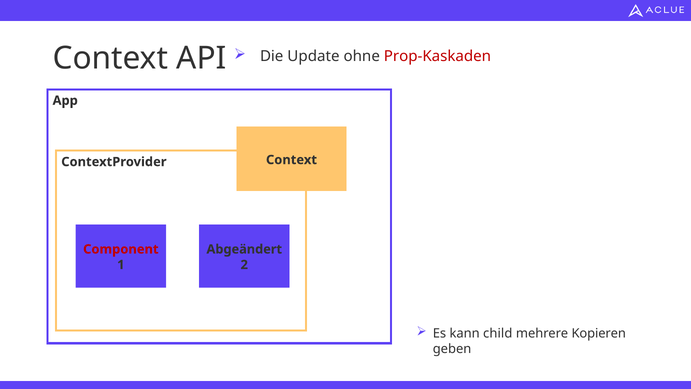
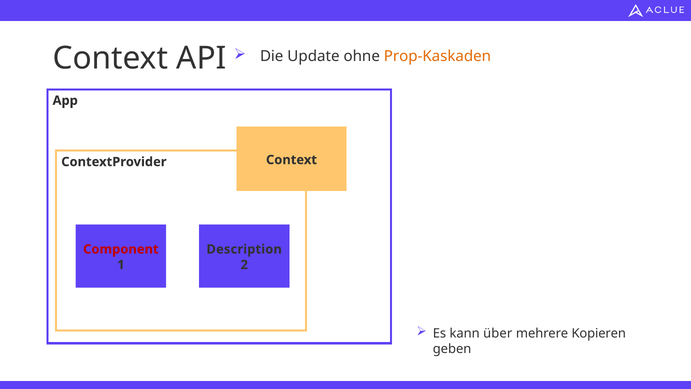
Prop-Kaskaden colour: red -> orange (437, 56)
Abgeändert: Abgeändert -> Description (244, 249)
child: child -> über (498, 333)
